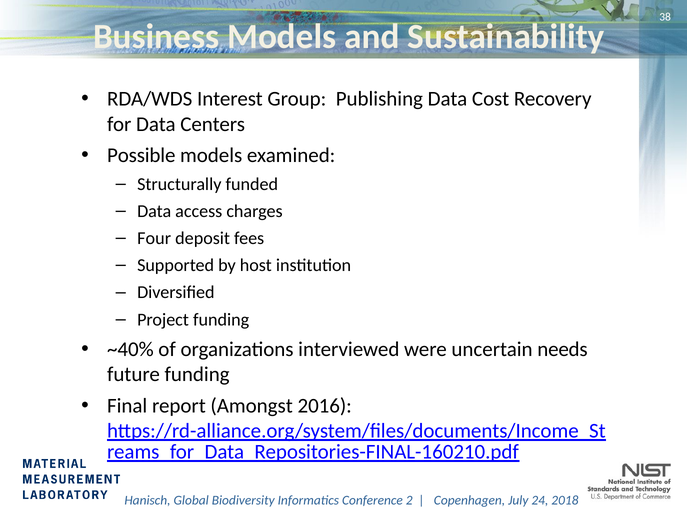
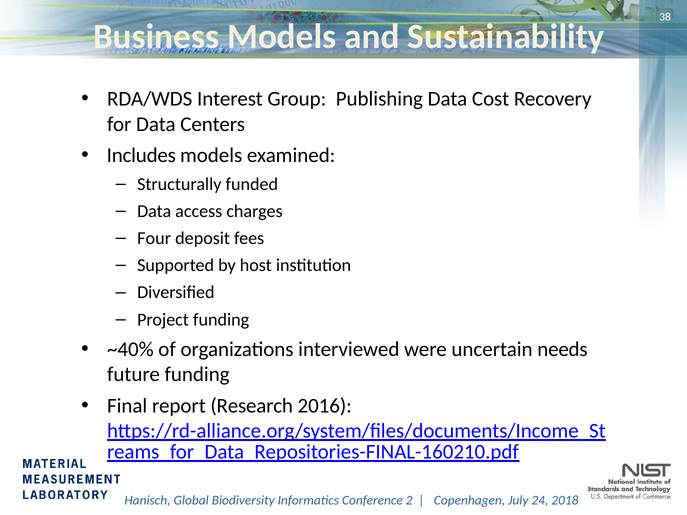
Possible: Possible -> Includes (141, 156)
Amongst: Amongst -> Research (252, 406)
